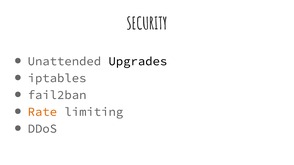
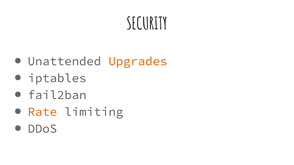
Upgrades colour: black -> orange (138, 61)
